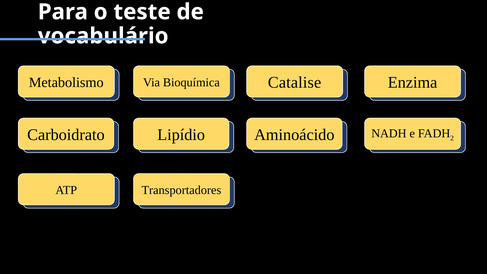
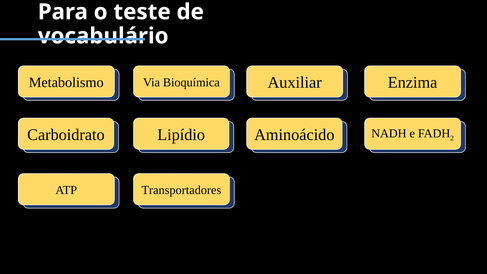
Catalise: Catalise -> Auxiliar (295, 83)
